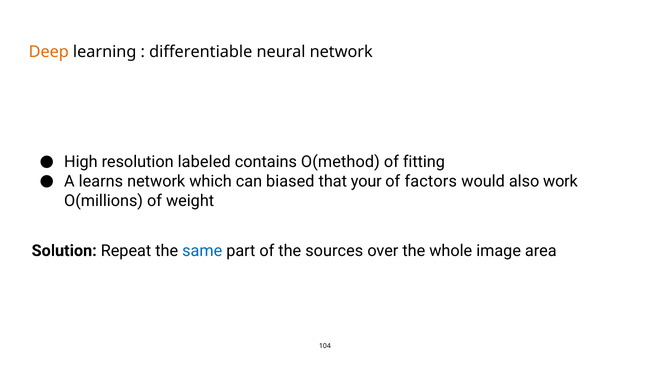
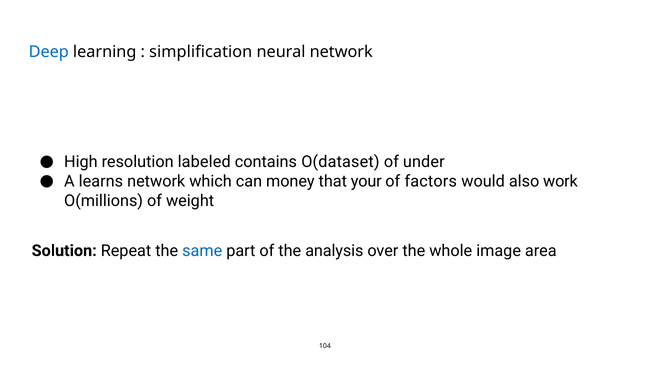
Deep colour: orange -> blue (49, 52)
differentiable: differentiable -> simplification (201, 52)
O(method: O(method -> O(dataset (340, 162)
fitting: fitting -> under (424, 162)
biased: biased -> money (290, 181)
sources: sources -> analysis (334, 250)
